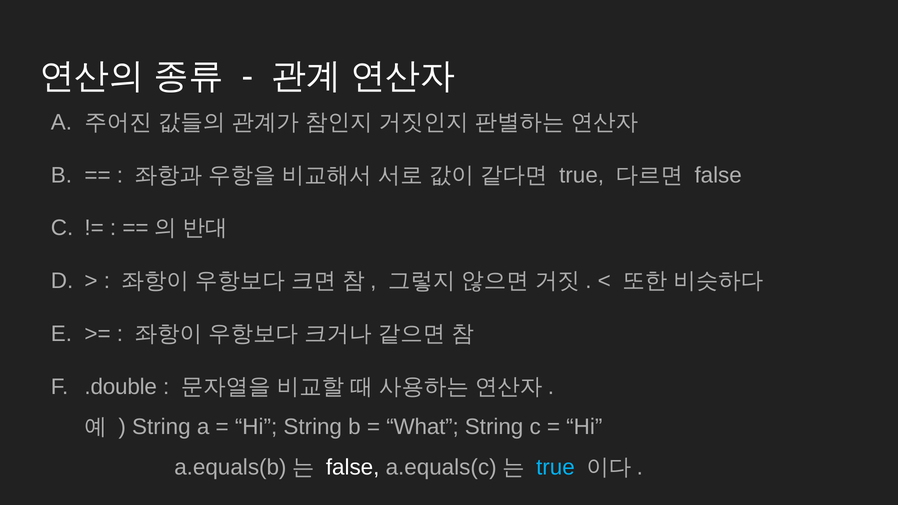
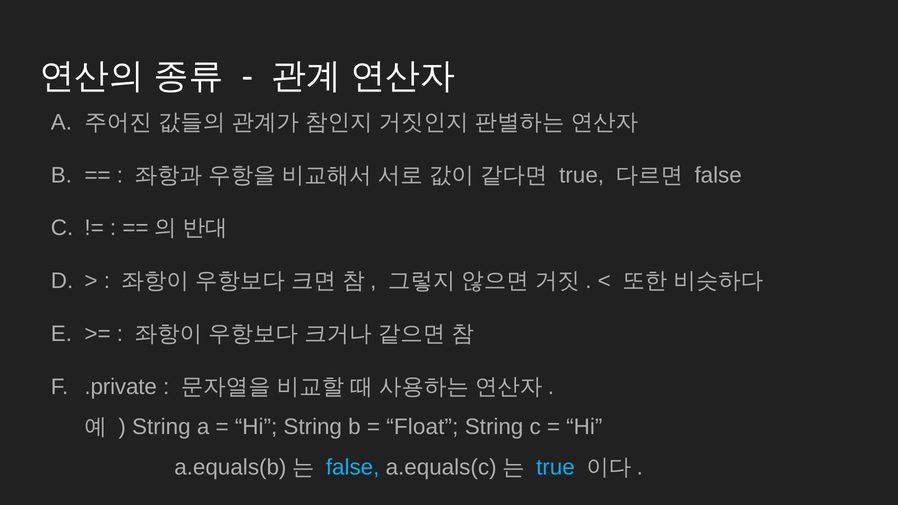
.double: .double -> .private (121, 387)
What: What -> Float (422, 427)
false colour: white -> light blue (353, 468)
